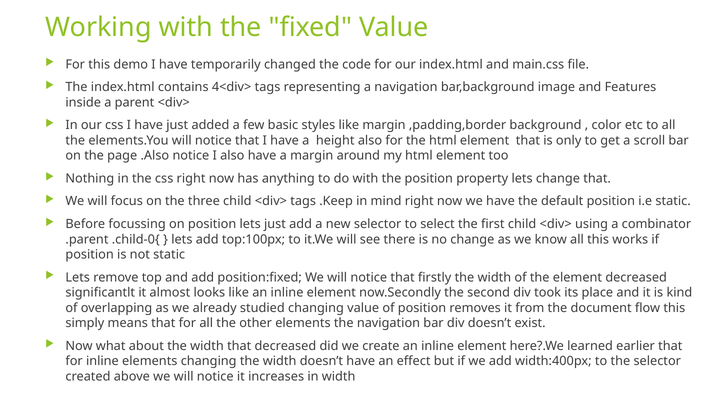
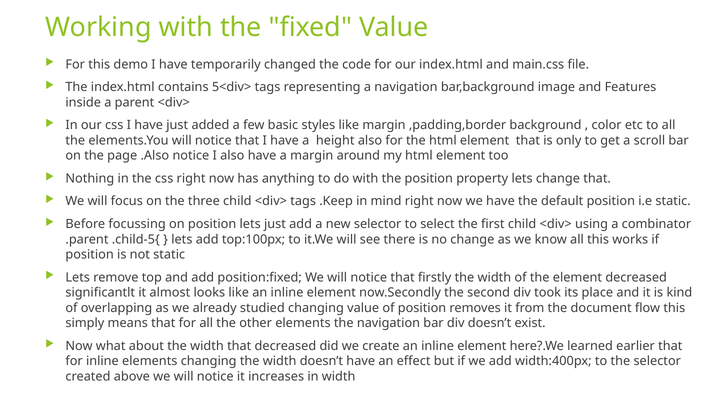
4<div>: 4<div> -> 5<div> (232, 87)
.child-0{: .child-0{ -> .child-5{ (136, 239)
